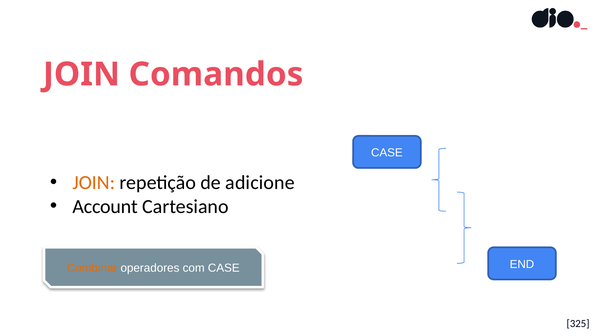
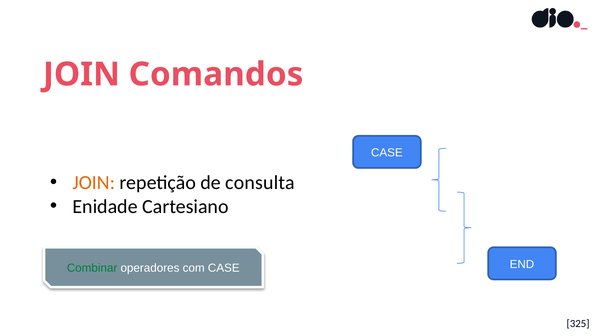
adicione: adicione -> consulta (260, 183)
Account: Account -> Enidade (105, 207)
Combinar colour: orange -> green (92, 268)
